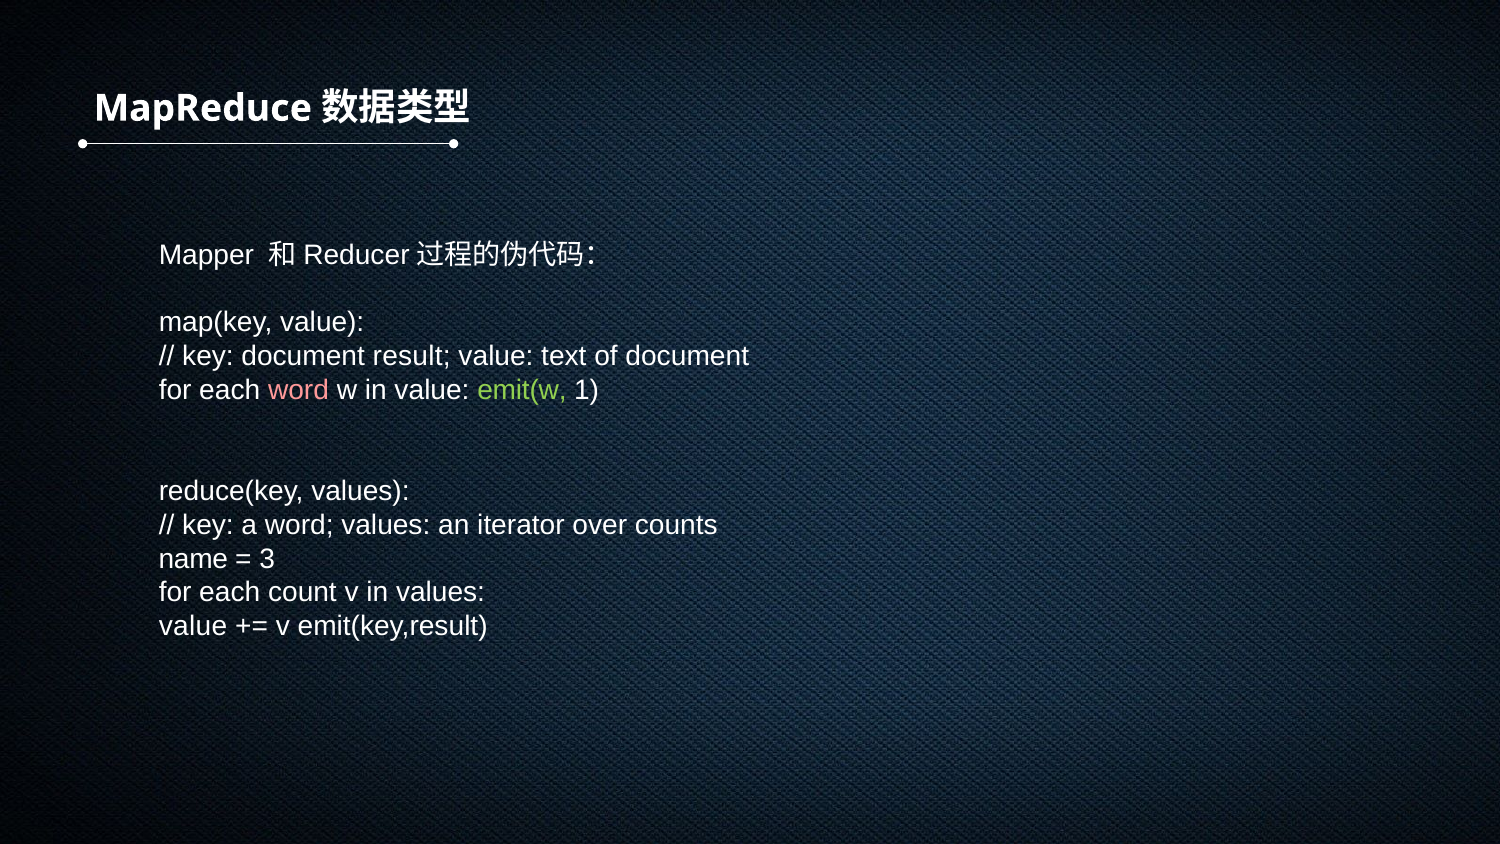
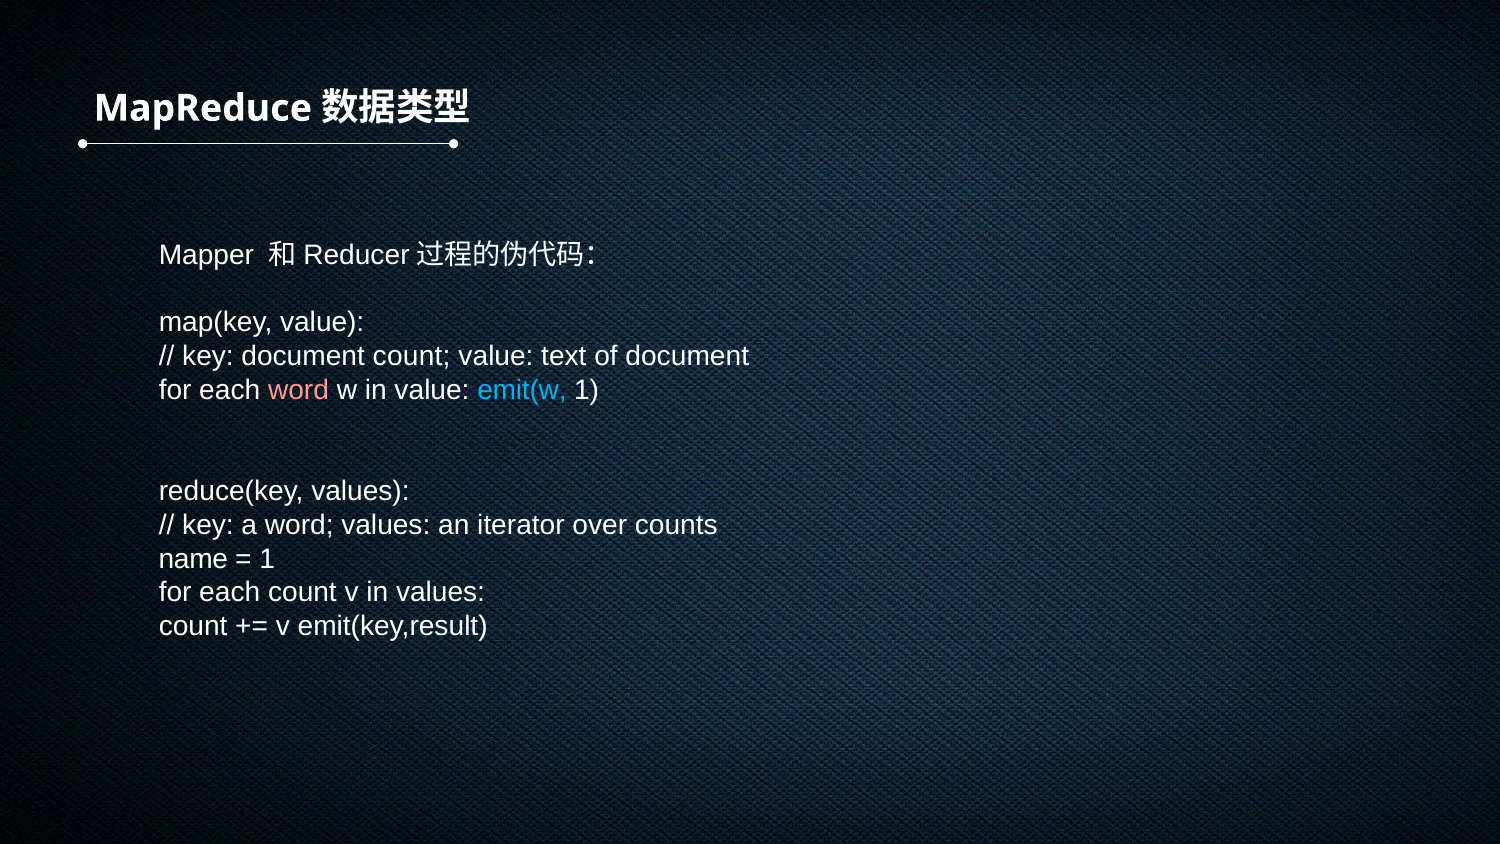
document result: result -> count (412, 356)
emit(w colour: light green -> light blue (522, 390)
3: 3 -> 1 (267, 559)
value: value -> count (193, 626)
